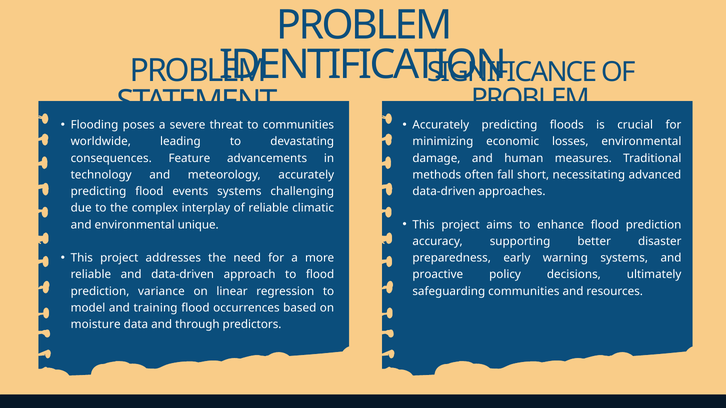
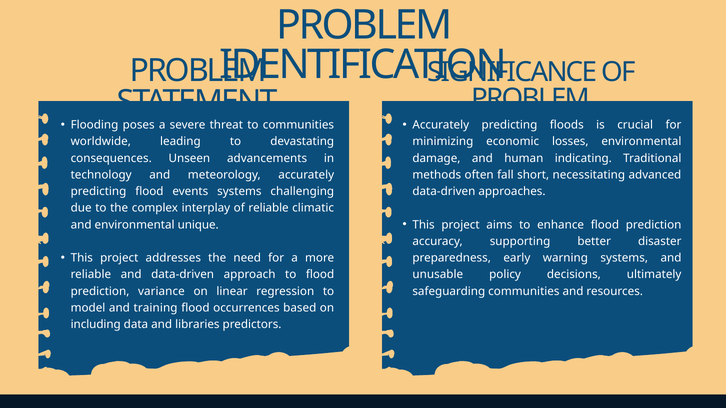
Feature: Feature -> Unseen (189, 158)
measures: measures -> indicating (583, 158)
proactive: proactive -> unusable (438, 275)
moisture: moisture -> including (96, 325)
through: through -> libraries (197, 325)
